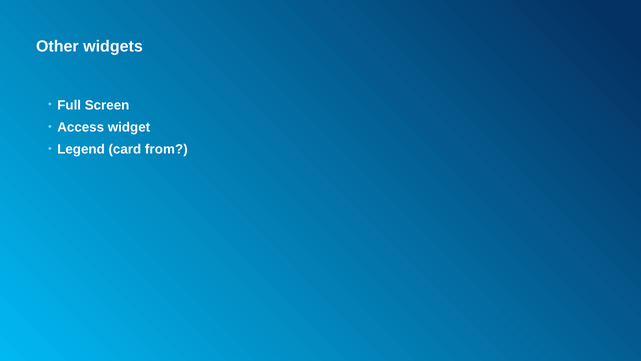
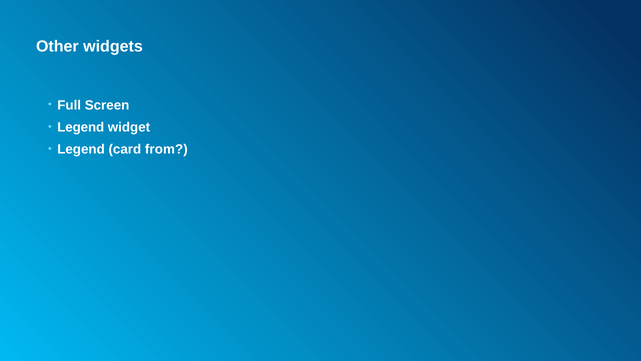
Access: Access -> Legend (81, 127)
